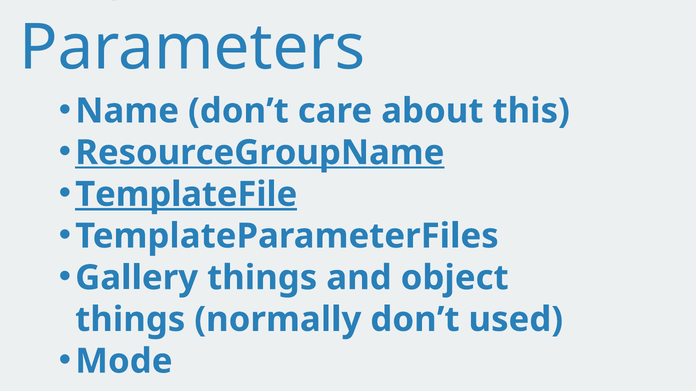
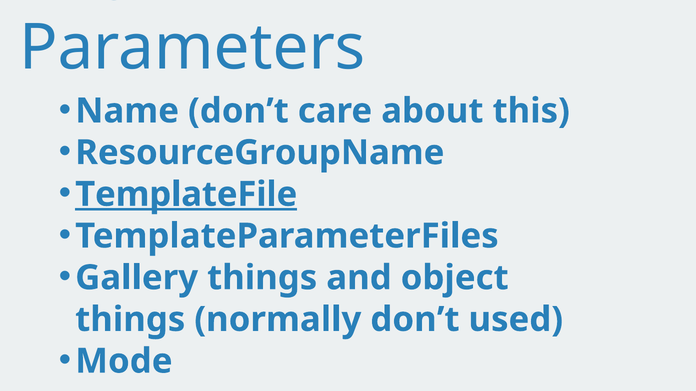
ResourceGroupName underline: present -> none (260, 153)
